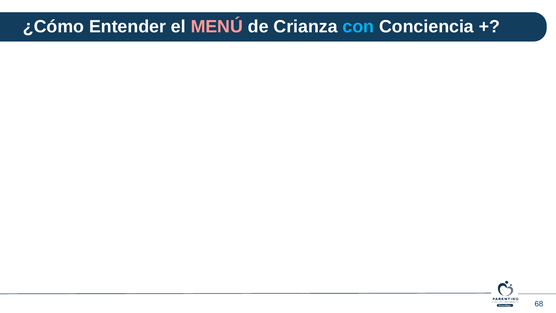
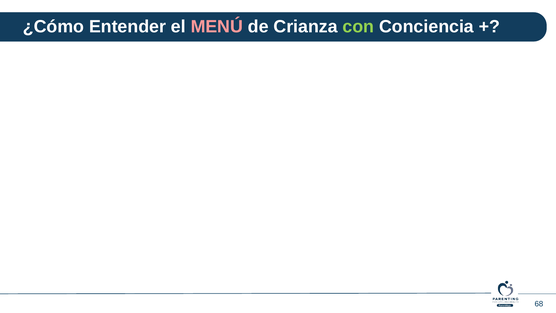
con colour: light blue -> light green (358, 27)
